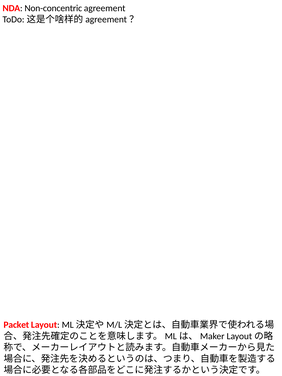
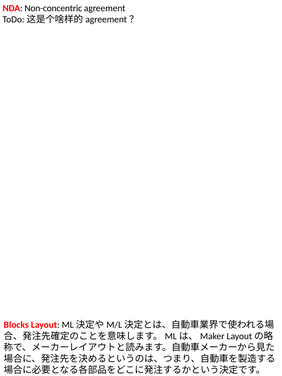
Packet: Packet -> Blocks (16, 325)
